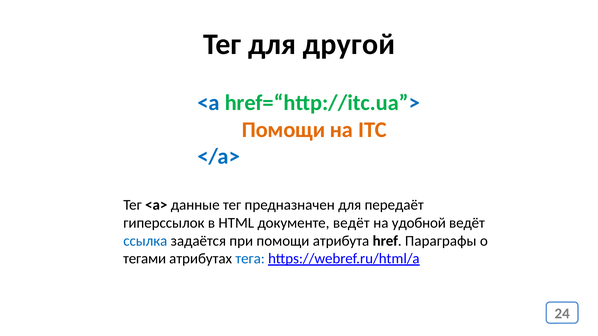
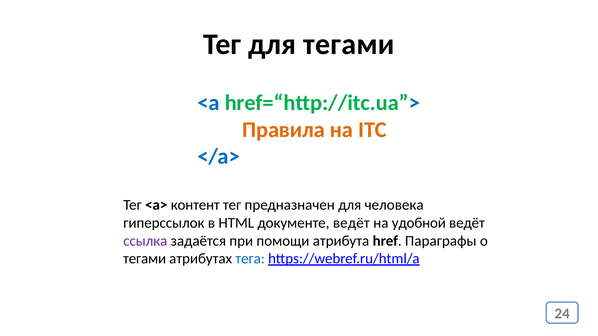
для другой: другой -> тегами (349, 44)
Помощи: Помощи -> Правила (284, 130)
данные: данные -> контент (195, 205)
передаёт: передаёт -> человека (394, 205)
ссылка colour: blue -> purple (145, 241)
